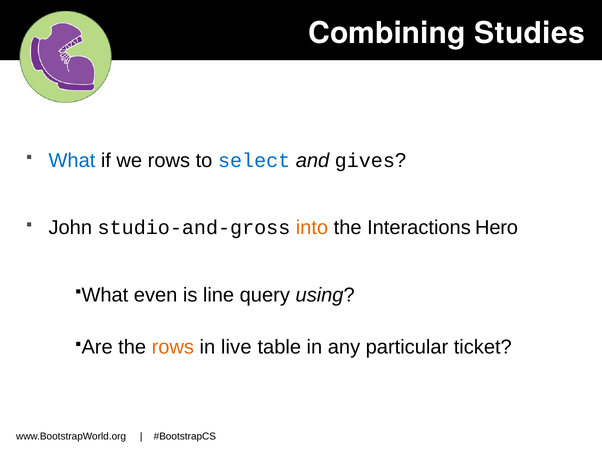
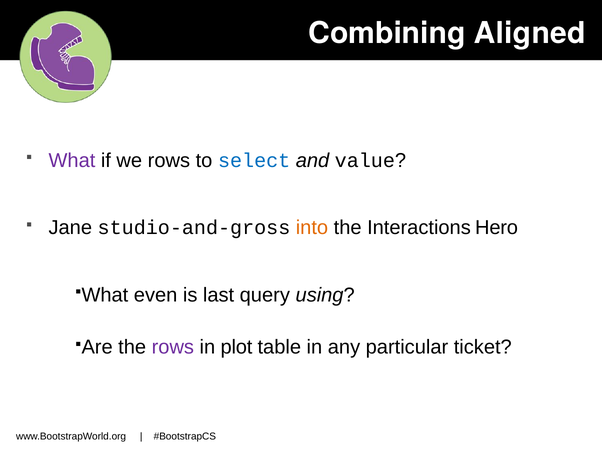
Studies: Studies -> Aligned (530, 33)
What colour: blue -> purple (72, 160)
gives: gives -> value (365, 160)
John: John -> Jane (70, 227)
line: line -> last (219, 295)
rows colour: orange -> purple (173, 347)
live: live -> plot (236, 347)
